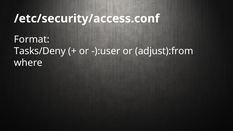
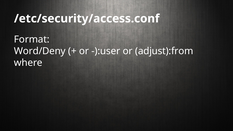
Tasks/Deny: Tasks/Deny -> Word/Deny (40, 51)
